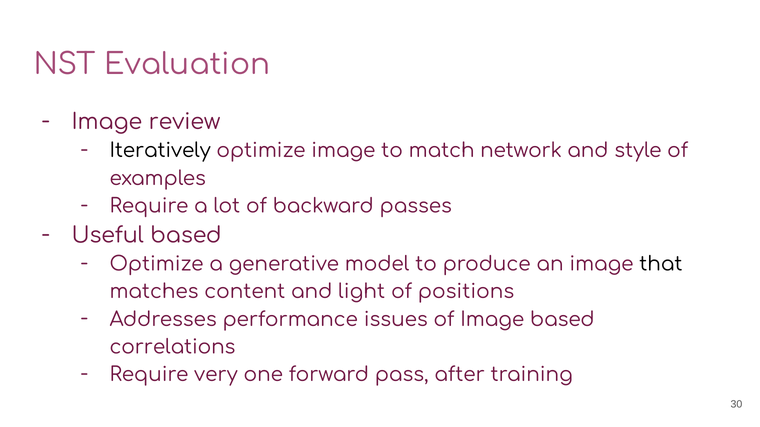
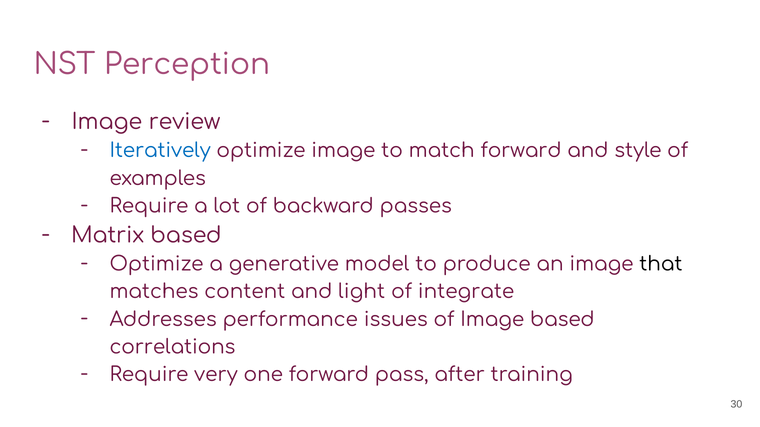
Evaluation: Evaluation -> Perception (187, 64)
Iteratively colour: black -> blue (160, 151)
match network: network -> forward (521, 151)
Useful: Useful -> Matrix (108, 236)
positions: positions -> integrate (466, 292)
